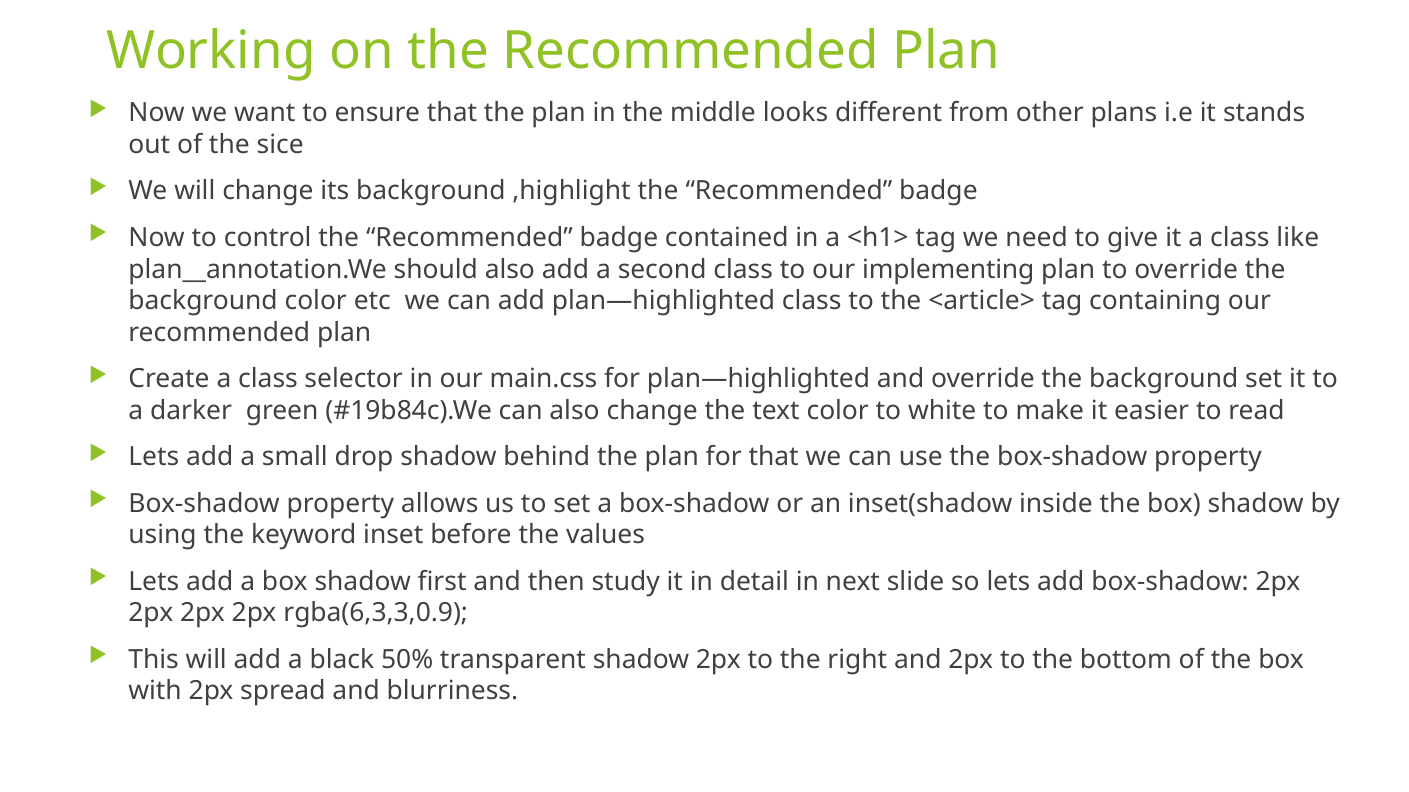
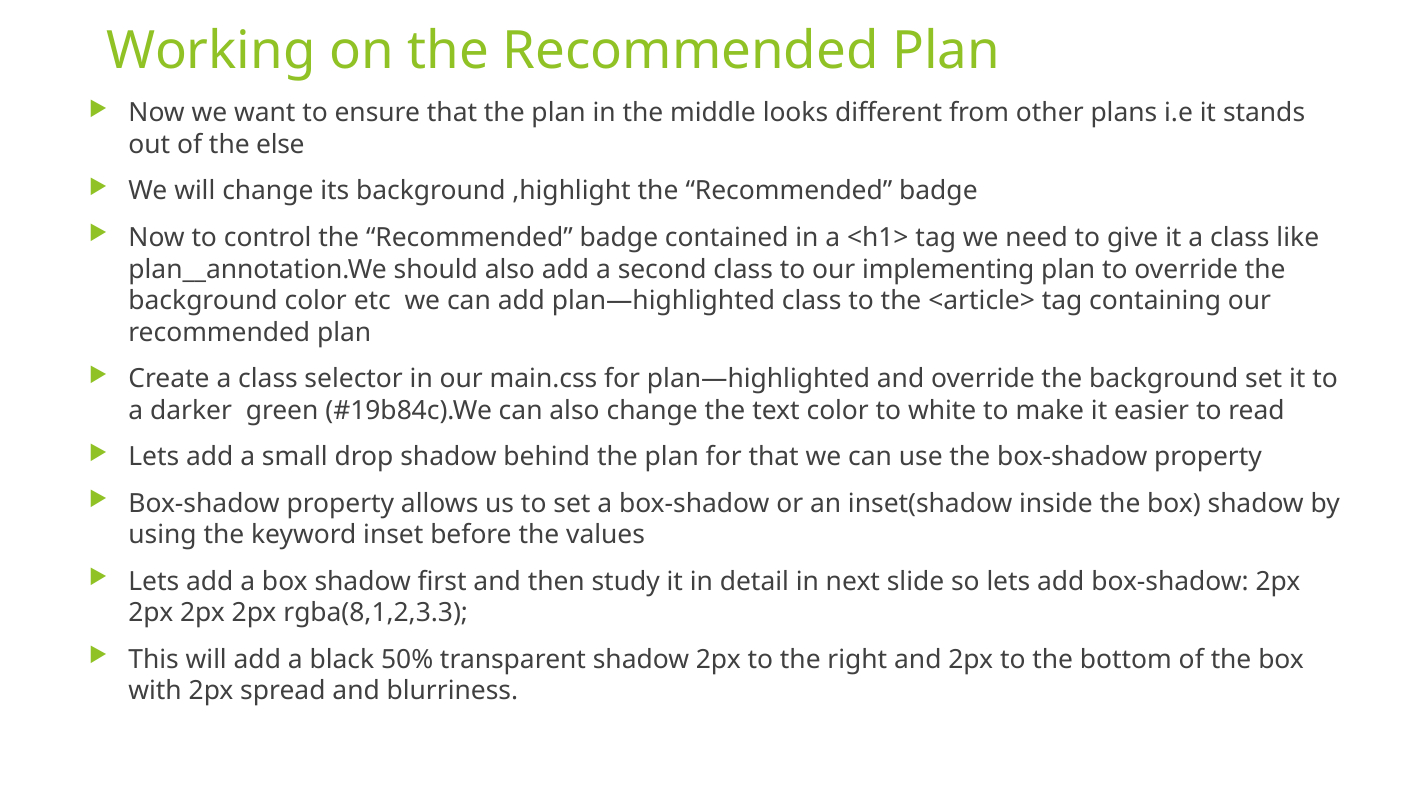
sice: sice -> else (280, 145)
rgba(6,3,3,0.9: rgba(6,3,3,0.9 -> rgba(8,1,2,3.3 (376, 614)
